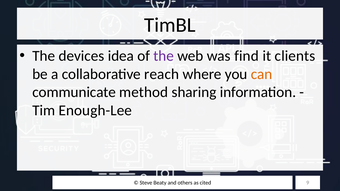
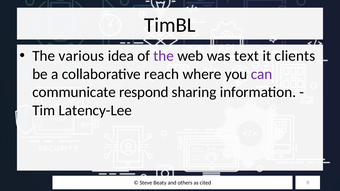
devices: devices -> various (81, 56)
find: find -> text (247, 56)
can colour: orange -> purple (262, 74)
method: method -> respond (144, 92)
Enough-Lee: Enough-Lee -> Latency-Lee (95, 110)
